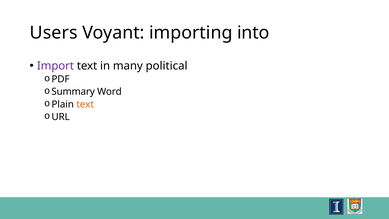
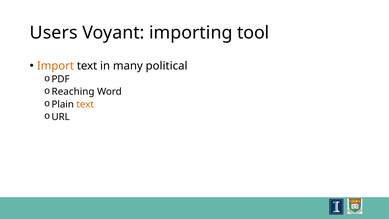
into: into -> tool (253, 33)
Import colour: purple -> orange (55, 66)
Summary: Summary -> Reaching (73, 92)
